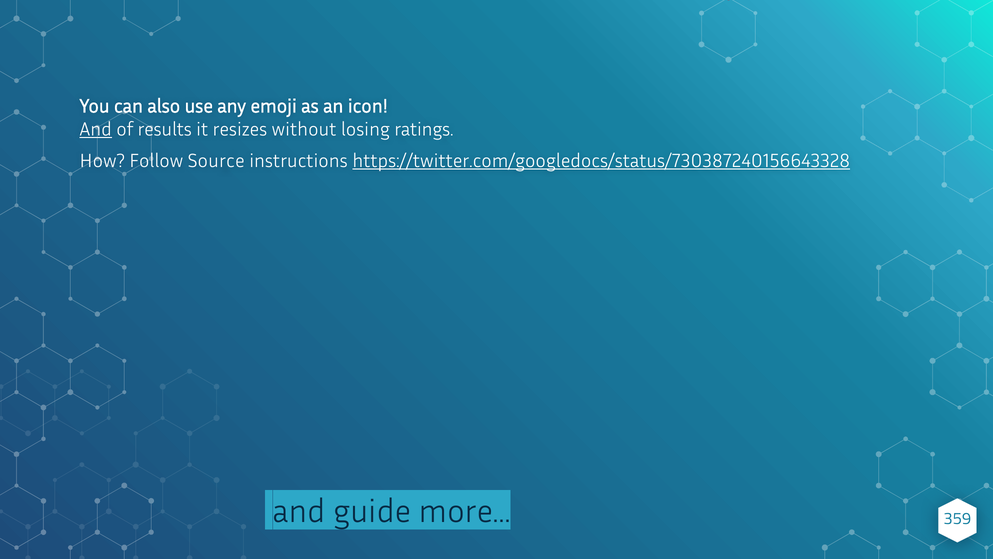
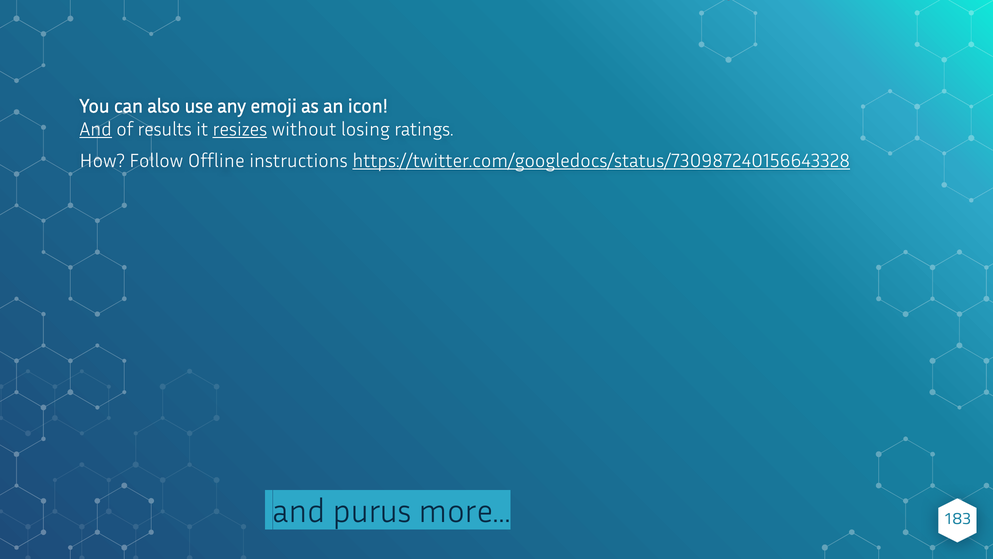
resizes underline: none -> present (240, 129)
Source: Source -> Offline (216, 161)
https://twitter.com/googledocs/status/730387240156643328: https://twitter.com/googledocs/status/730387240156643328 -> https://twitter.com/googledocs/status/730987240156643328 (601, 161)
guide: guide -> purus (372, 511)
359: 359 -> 183 (957, 518)
